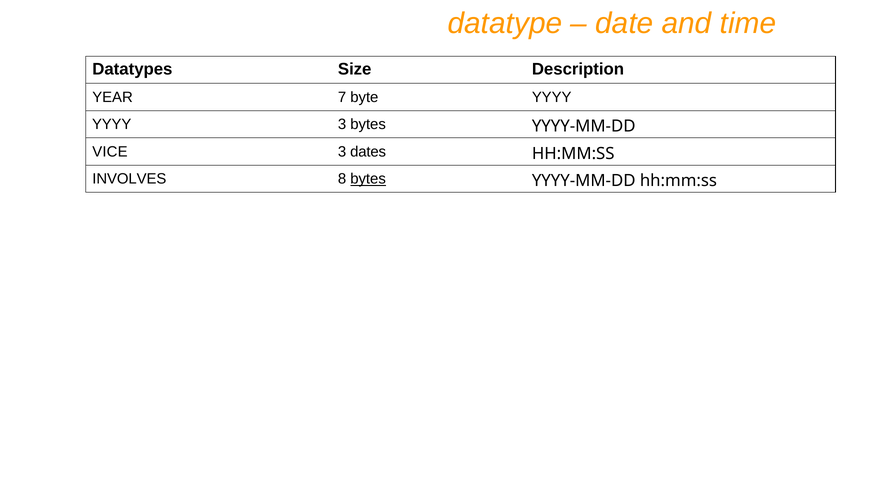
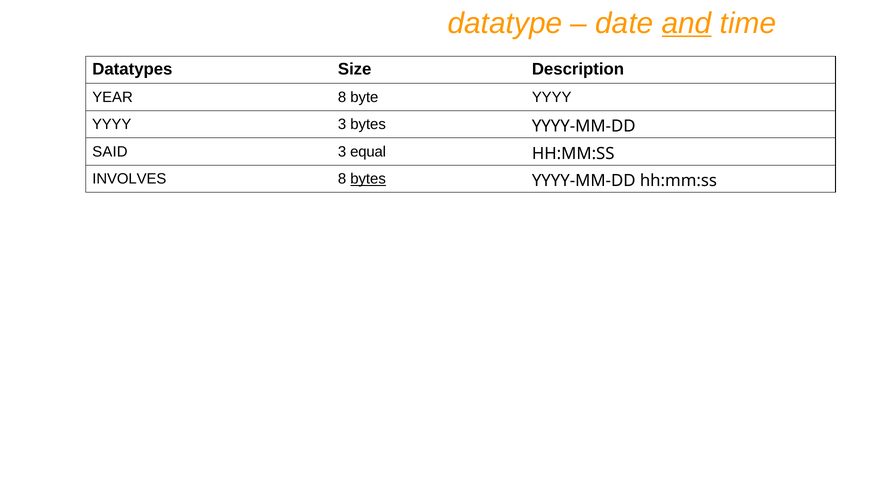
and underline: none -> present (687, 23)
YEAR 7: 7 -> 8 (342, 97)
VICE: VICE -> SAID (110, 152)
dates: dates -> equal (368, 152)
